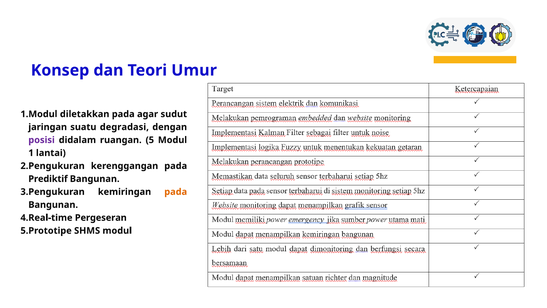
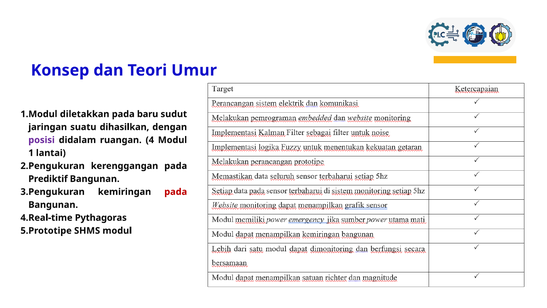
agar: agar -> baru (148, 114)
degradasi: degradasi -> dihasilkan (124, 127)
5: 5 -> 4 (150, 140)
pada colour: orange -> red (176, 192)
Pergeseran: Pergeseran -> Pythagoras (101, 218)
